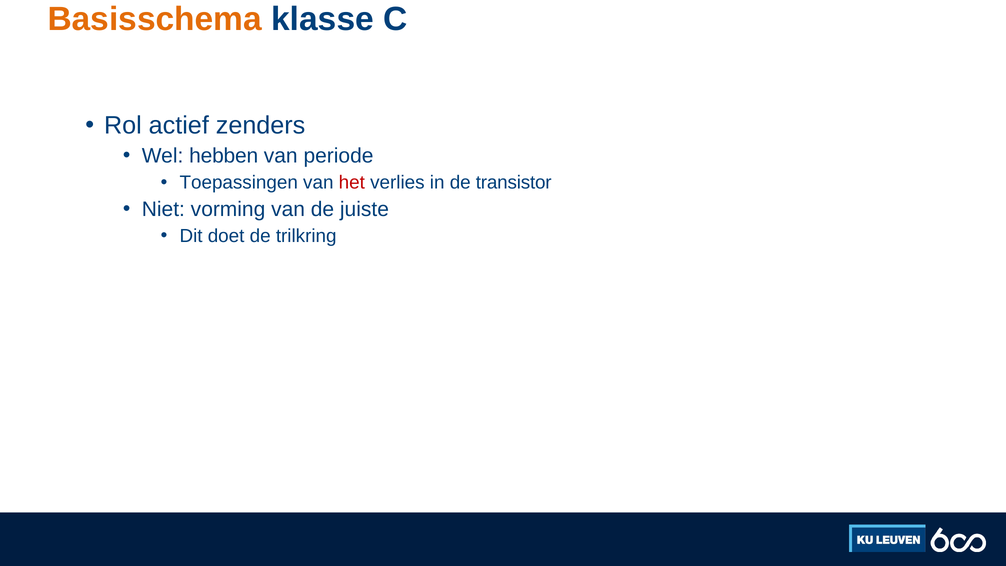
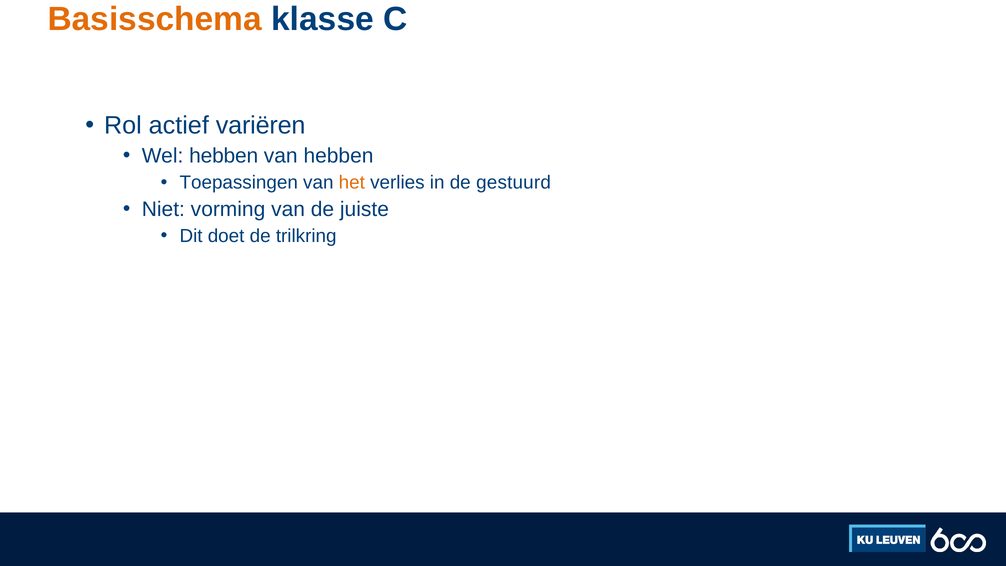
zenders: zenders -> variëren (261, 126)
van periode: periode -> hebben (338, 156)
het colour: red -> orange (352, 182)
transistor: transistor -> gestuurd (514, 182)
